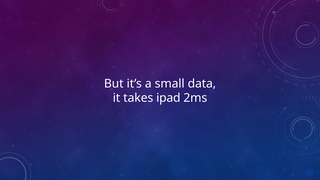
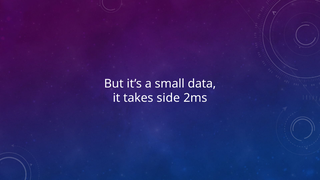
ipad: ipad -> side (168, 98)
